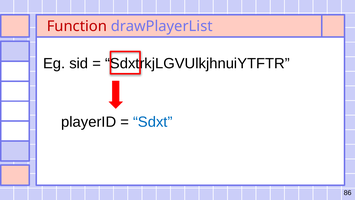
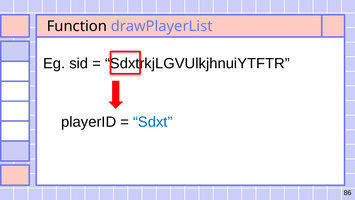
Function colour: red -> black (77, 26)
